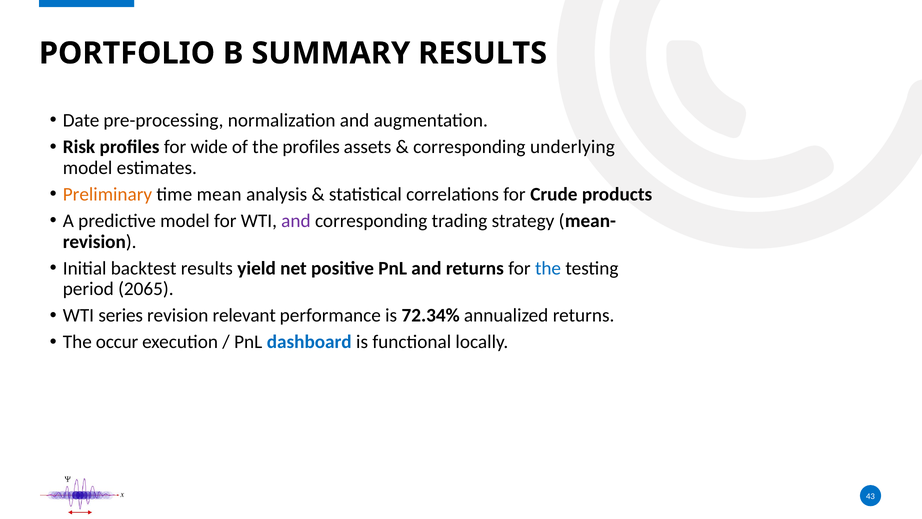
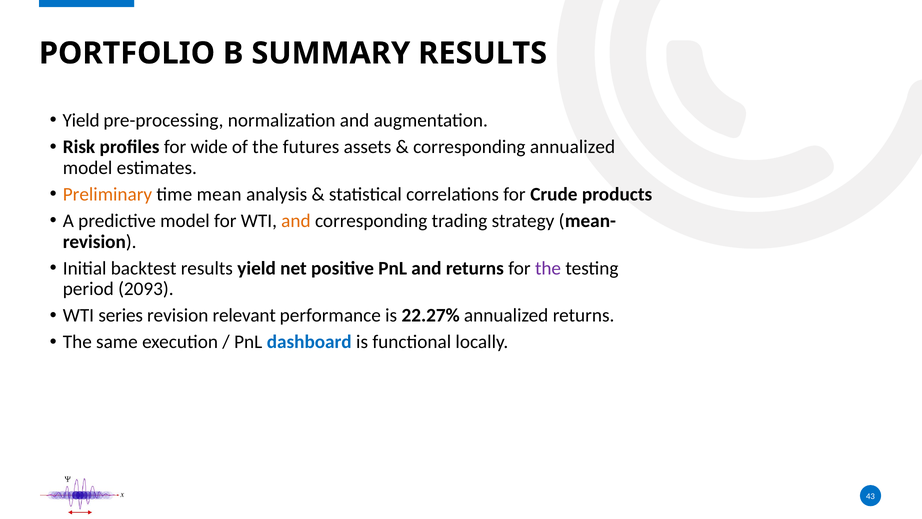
Date: Date -> Yield (81, 120)
the profiles: profiles -> futures (311, 147)
corresponding underlying: underlying -> annualized (573, 147)
and colour: purple -> orange (296, 221)
the colour: blue -> purple (548, 268)
2065: 2065 -> 2093 (146, 289)
72.34%: 72.34% -> 22.27% (431, 315)
occur: occur -> same (117, 342)
